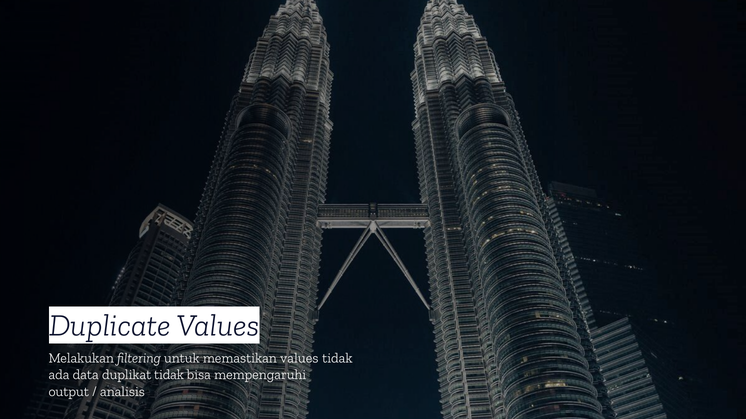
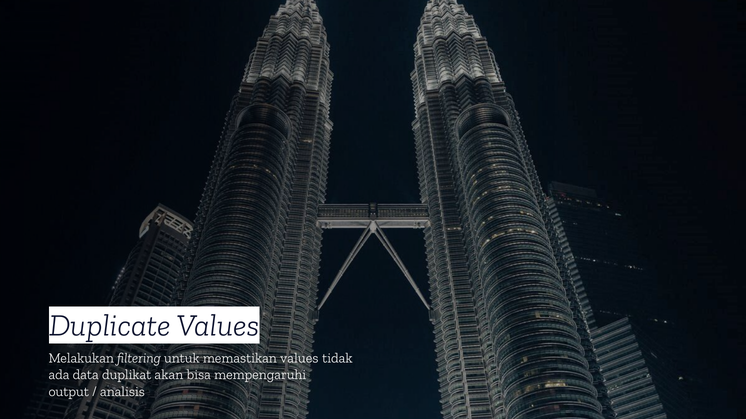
duplikat tidak: tidak -> akan (169, 375)
